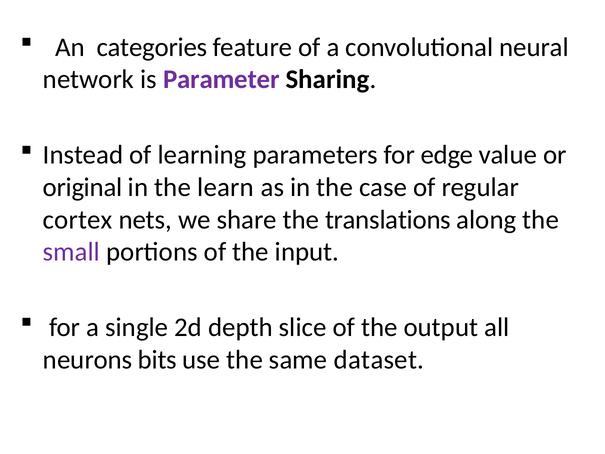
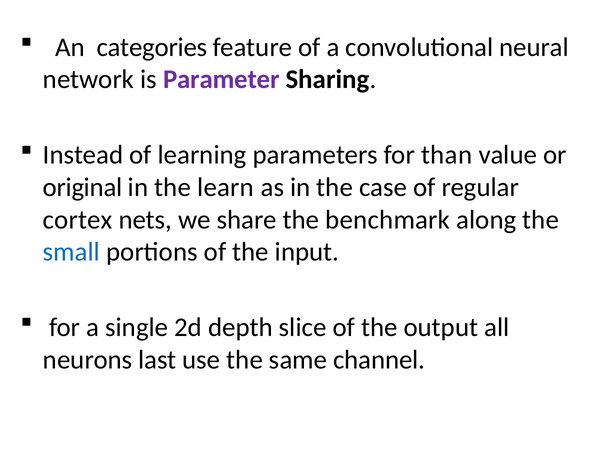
edge: edge -> than (447, 155)
translations: translations -> benchmark (388, 220)
small colour: purple -> blue (72, 252)
bits: bits -> last (157, 359)
dataset: dataset -> channel (379, 359)
